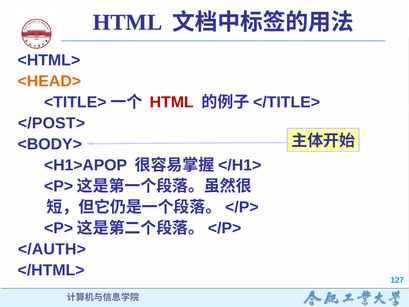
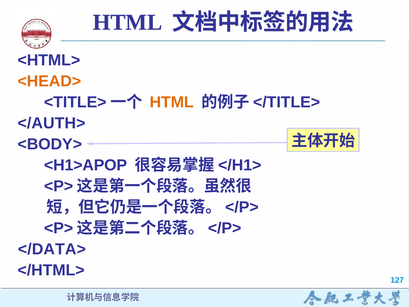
HTML colour: red -> orange (172, 102)
</POST>: </POST> -> </AUTH> (51, 123)
</AUTH>: </AUTH> -> </DATA> (52, 249)
